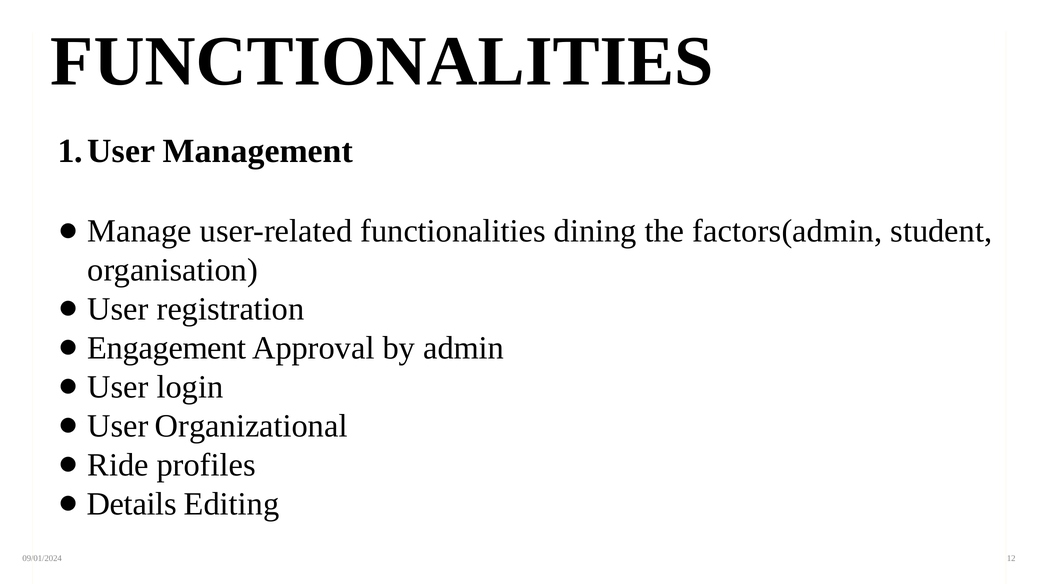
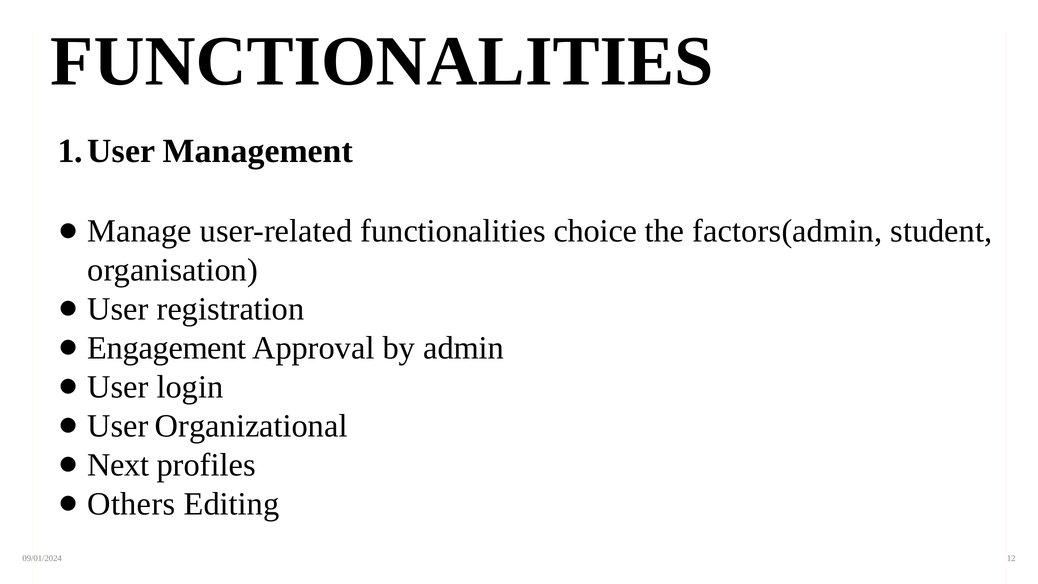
dining: dining -> choice (595, 231)
Ride: Ride -> Next (118, 465)
Details: Details -> Others (131, 504)
